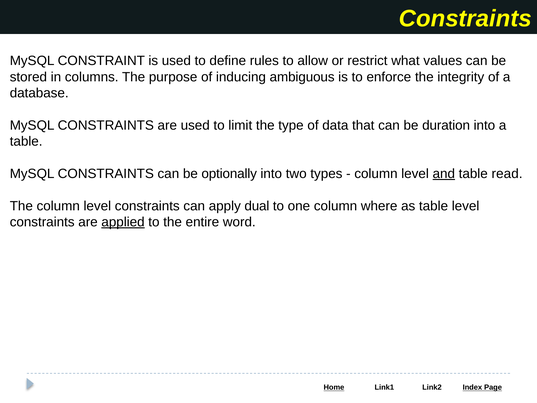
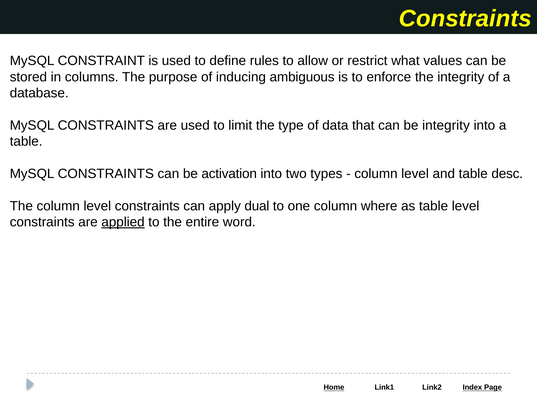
be duration: duration -> integrity (446, 125)
optionally: optionally -> activation (229, 174)
and underline: present -> none (444, 174)
read: read -> desc (507, 174)
